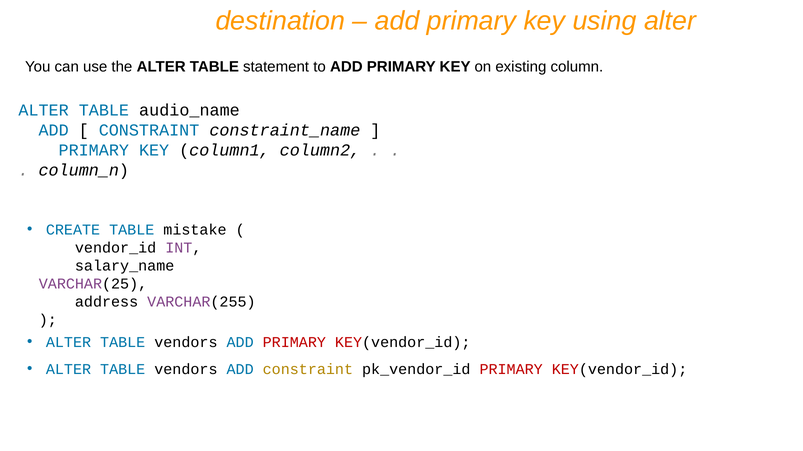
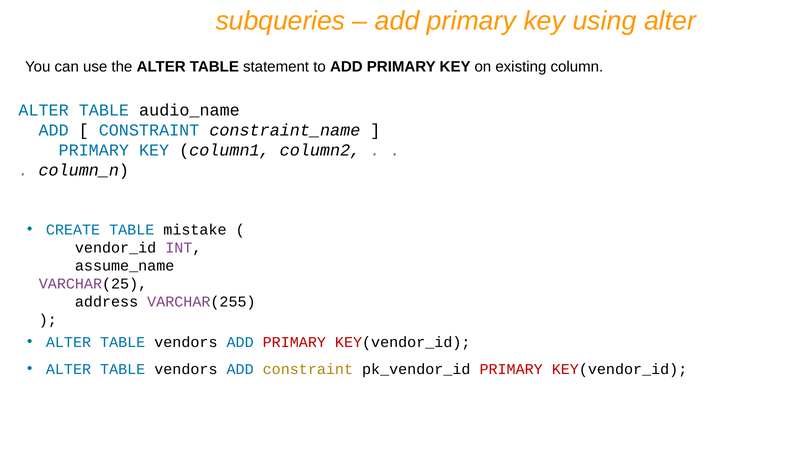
destination: destination -> subqueries (280, 21)
salary_name: salary_name -> assume_name (125, 266)
